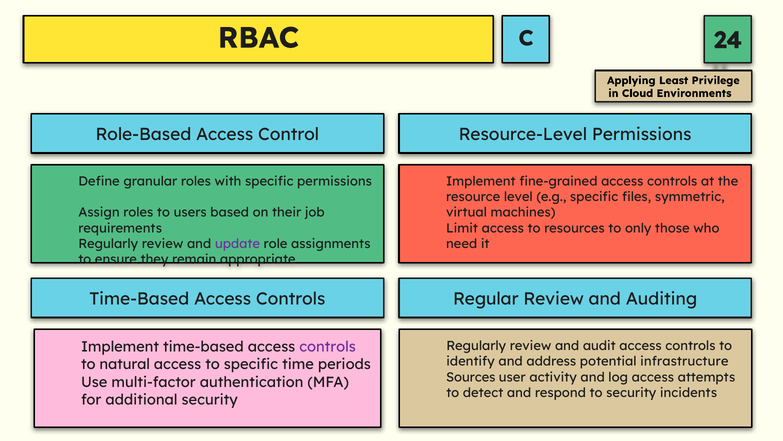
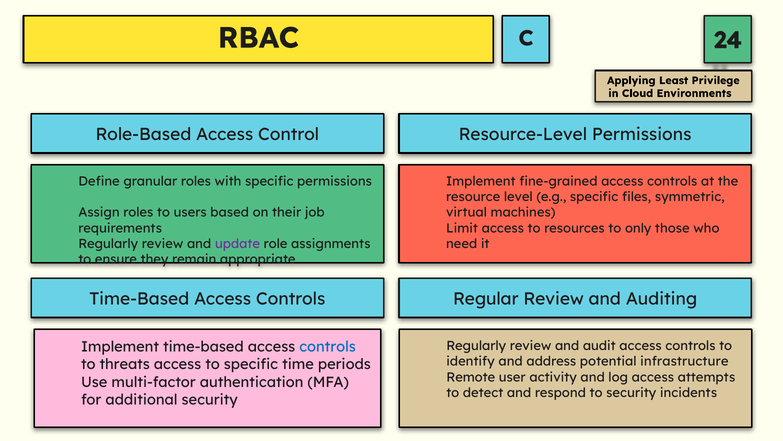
controls colour: purple -> blue (328, 347)
natural: natural -> threats (125, 364)
Sources: Sources -> Remote (471, 377)
